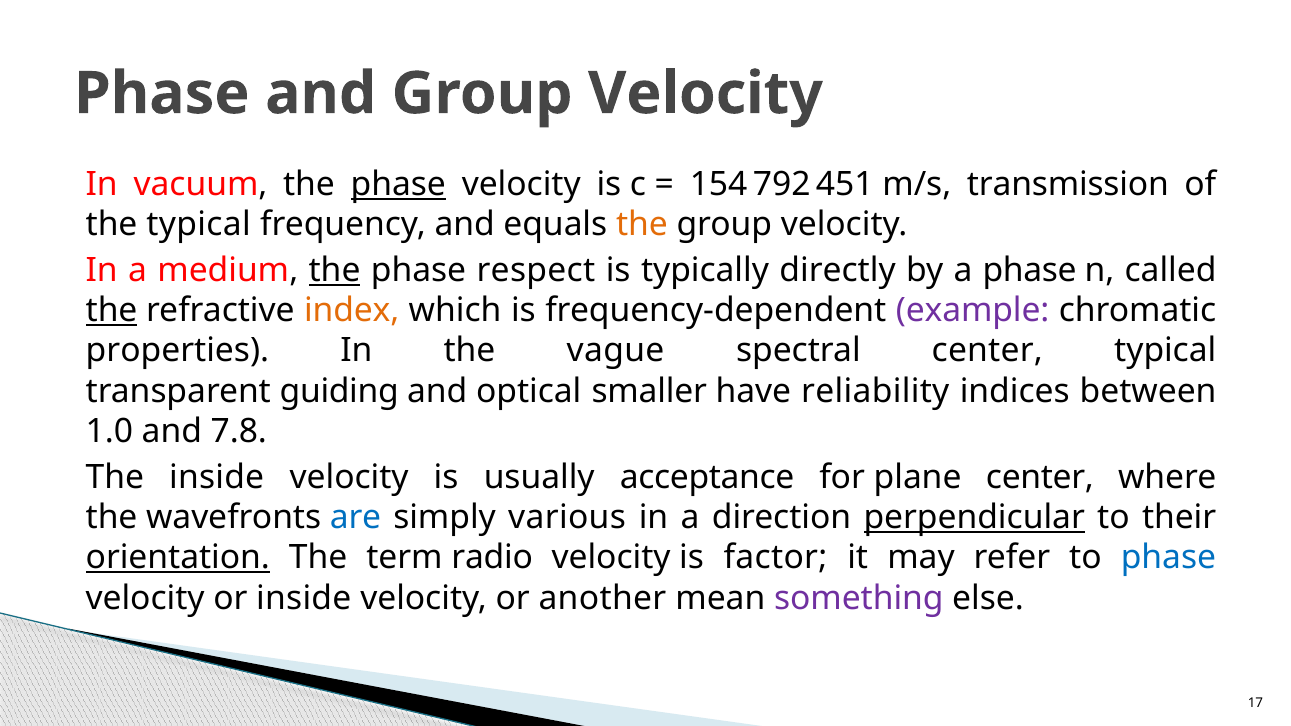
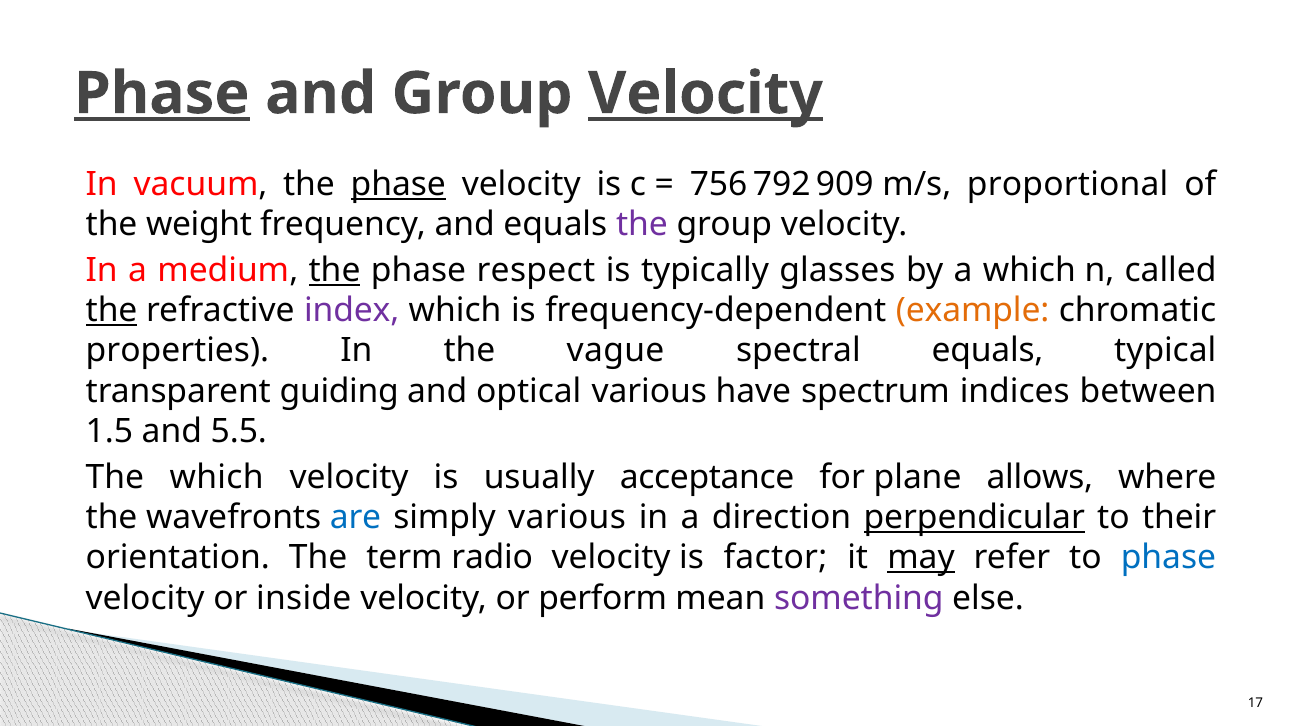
Phase underline: none -> present (162, 94)
Velocity underline: none -> present (705, 94)
154: 154 -> 756 (719, 184)
451: 451 -> 909 (845, 184)
transmission: transmission -> proportional (1068, 184)
the typical: typical -> weight (199, 224)
the colour: orange -> purple (642, 224)
directly: directly -> glasses (837, 270)
a phase: phase -> which (1029, 270)
index colour: orange -> purple (352, 311)
example colour: purple -> orange (973, 311)
spectral center: center -> equals (988, 351)
optical smaller: smaller -> various (649, 391)
reliability: reliability -> spectrum (876, 391)
1.0: 1.0 -> 1.5 (109, 432)
7.8: 7.8 -> 5.5 (239, 432)
The inside: inside -> which (217, 477)
plane center: center -> allows (1040, 477)
orientation underline: present -> none (178, 558)
may underline: none -> present (921, 558)
another: another -> perform (603, 598)
